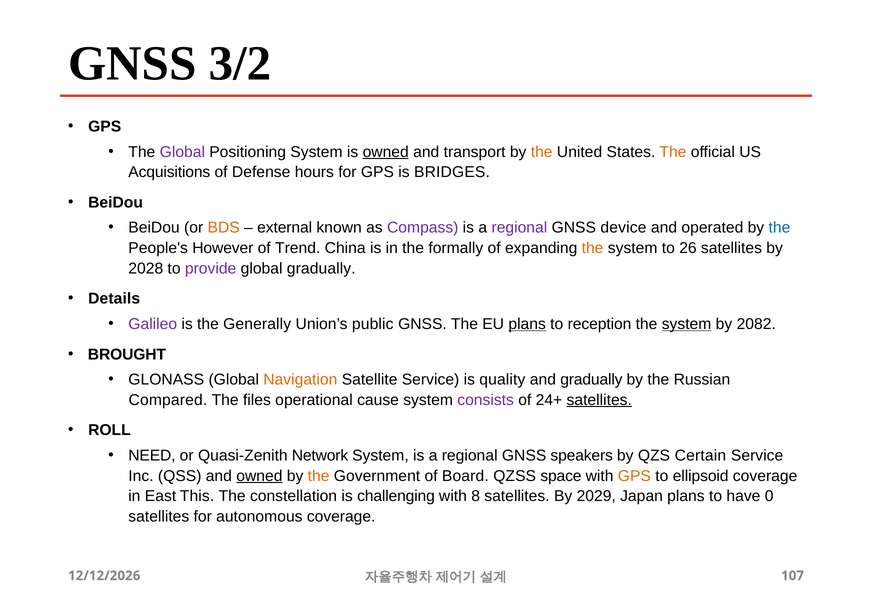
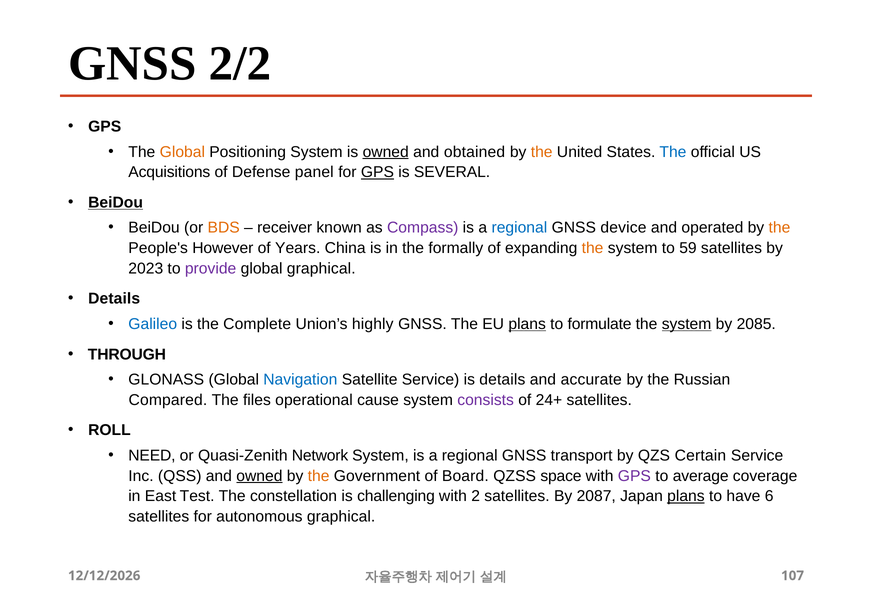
3/2: 3/2 -> 2/2 (240, 64)
Global colour: purple -> orange (182, 152)
transport: transport -> obtained (475, 152)
The colour: orange -> blue (673, 152)
hours: hours -> panel (314, 172)
GPS underline: none -> present (377, 172)
BRIDGES: BRIDGES -> SEVERAL (452, 172)
BeiDou underline: none -> present (116, 202)
external: external -> receiver (285, 228)
regional colour: purple -> blue (519, 228)
the colour: blue -> orange (779, 228)
Trend: Trend -> Years (298, 248)
26: 26 -> 59 (688, 248)
2028: 2028 -> 2023 (146, 268)
global gradually: gradually -> graphical (321, 268)
Galileo colour: purple -> blue (153, 324)
Generally: Generally -> Complete (257, 324)
public: public -> highly (373, 324)
reception: reception -> formulate (600, 324)
2082: 2082 -> 2085 (756, 324)
BROUGHT: BROUGHT -> THROUGH (127, 354)
Navigation colour: orange -> blue (300, 379)
is quality: quality -> details (502, 379)
and gradually: gradually -> accurate (591, 379)
satellites underline: present -> none (599, 400)
speakers: speakers -> transport (582, 455)
GPS colour: orange -> purple (634, 476)
ellipsoid: ellipsoid -> average (701, 476)
This: This -> Test (197, 496)
8: 8 -> 2 (476, 496)
2029: 2029 -> 2087 (596, 496)
plans underline: none -> present (686, 496)
0: 0 -> 6 (769, 496)
autonomous coverage: coverage -> graphical (341, 516)
